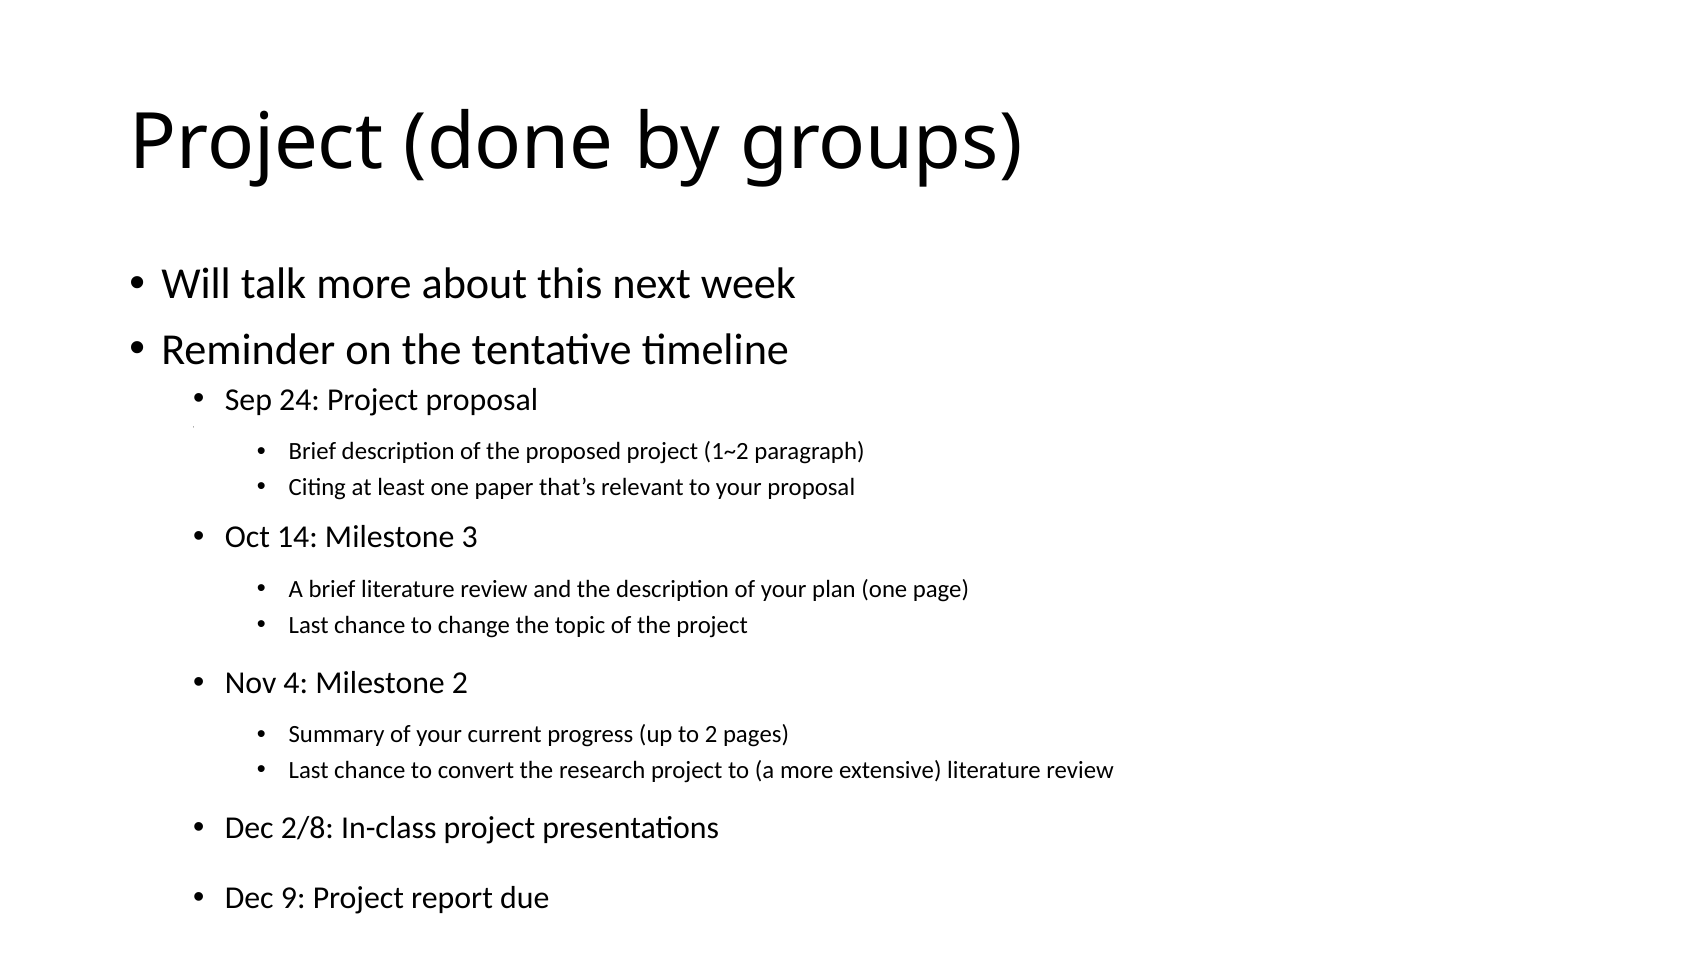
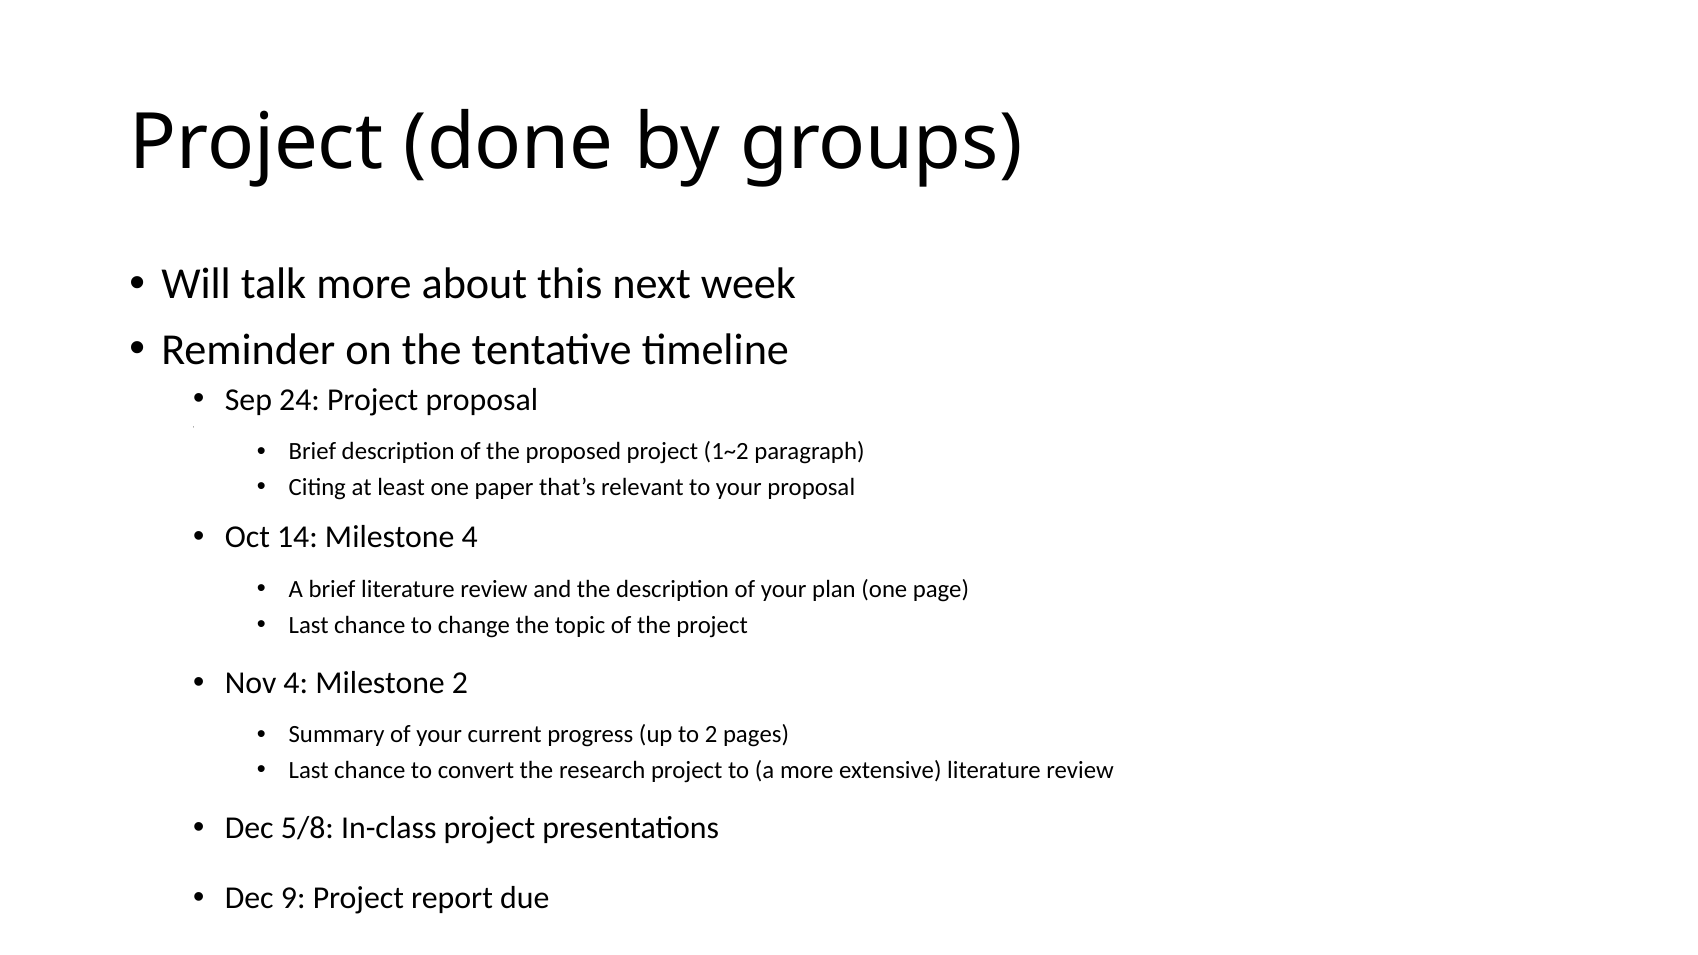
Milestone 3: 3 -> 4 (470, 537)
2/8: 2/8 -> 5/8 (307, 828)
